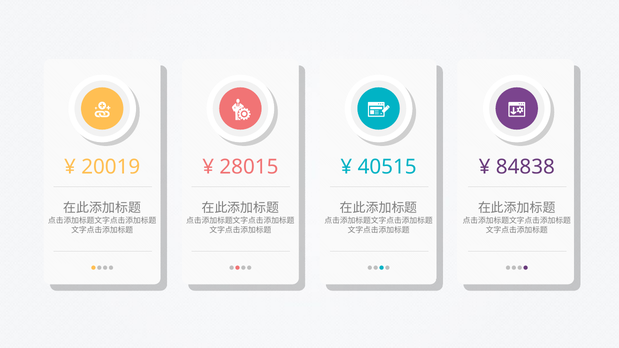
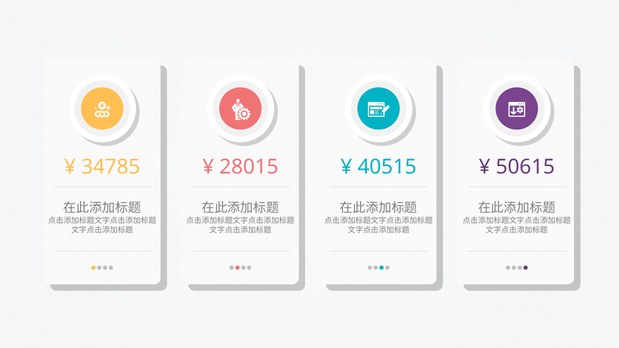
20019: 20019 -> 34785 (111, 167)
84838: 84838 -> 50615 (525, 167)
